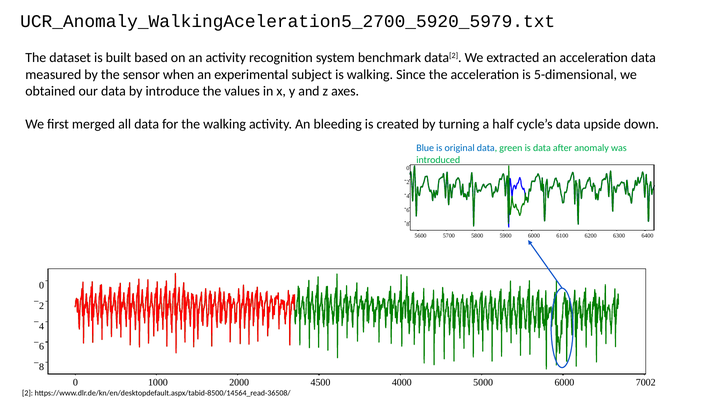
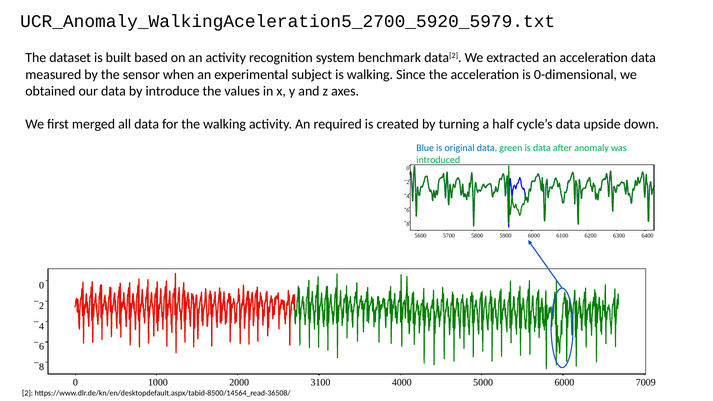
5-dimensional: 5-dimensional -> 0-dimensional (575, 74)
bleeding: bleeding -> required (338, 124)
4500: 4500 -> 3100 (320, 383)
7002: 7002 -> 7009 (646, 383)
